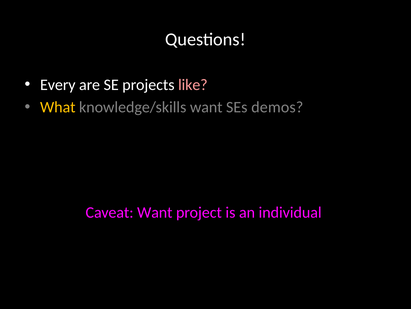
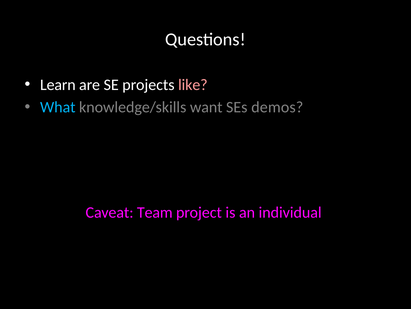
Every: Every -> Learn (58, 85)
What colour: yellow -> light blue (58, 107)
Caveat Want: Want -> Team (155, 212)
